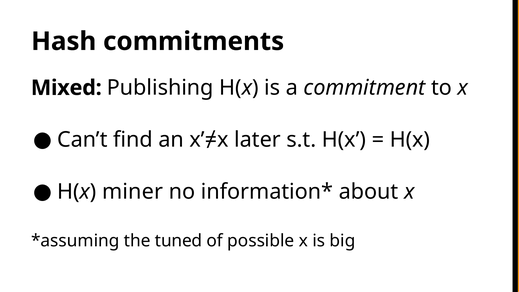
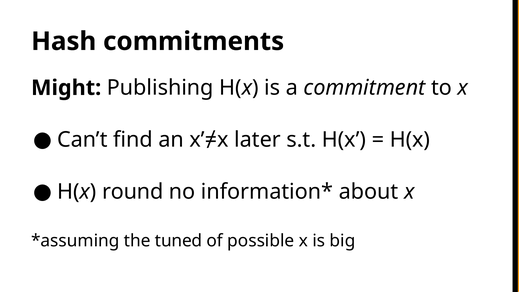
Mixed: Mixed -> Might (66, 88)
miner: miner -> round (133, 192)
